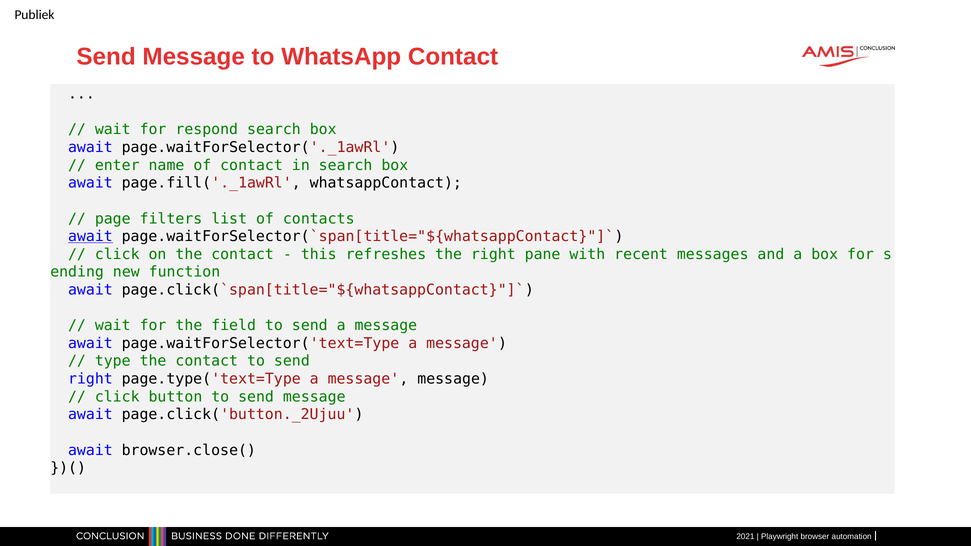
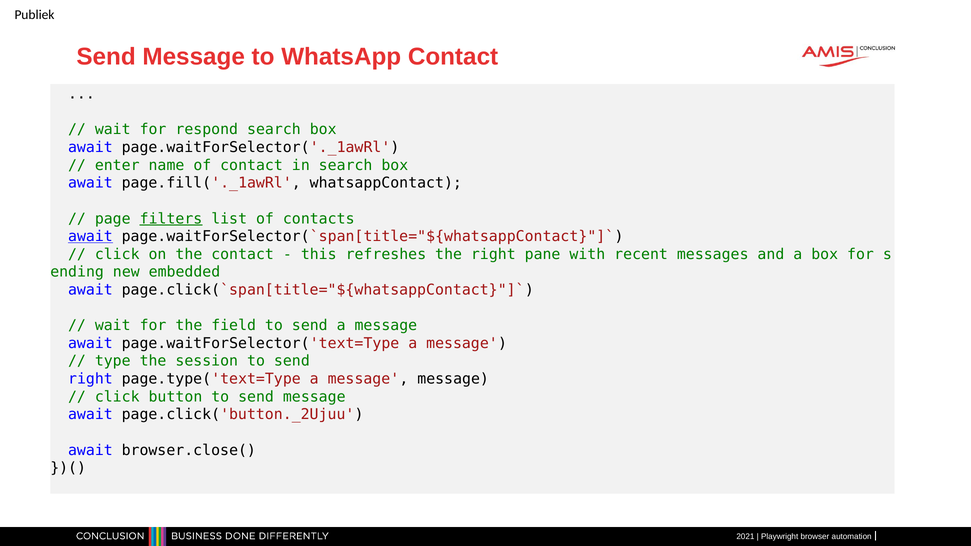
filters underline: none -> present (171, 219)
function: function -> embedded (184, 272)
type the contact: contact -> session (207, 361)
